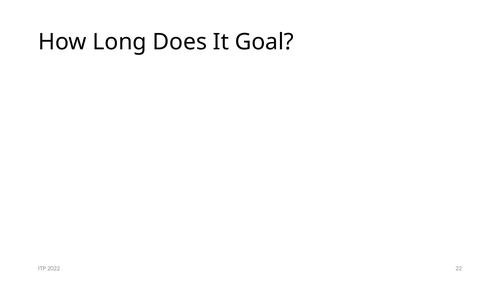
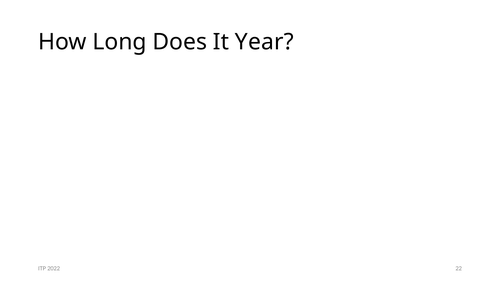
Goal: Goal -> Year (264, 42)
